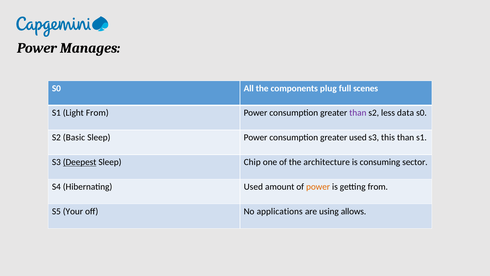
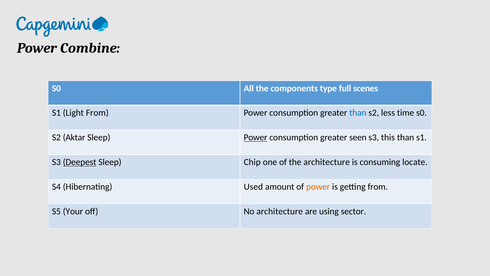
Manages: Manages -> Combine (90, 48)
plug: plug -> type (328, 88)
than colour: purple -> blue (358, 113)
data: data -> time (406, 113)
Basic: Basic -> Aktar (74, 137)
Power underline: none -> present (256, 137)
greater used: used -> seen (358, 137)
sector: sector -> locate (415, 162)
No applications: applications -> architecture (280, 211)
allows: allows -> sector (353, 211)
